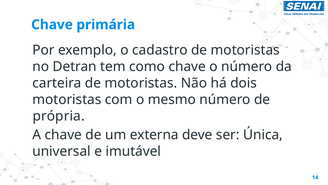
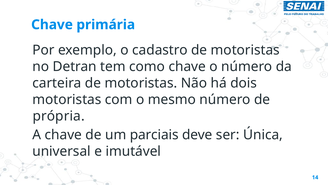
externa: externa -> parciais (154, 135)
